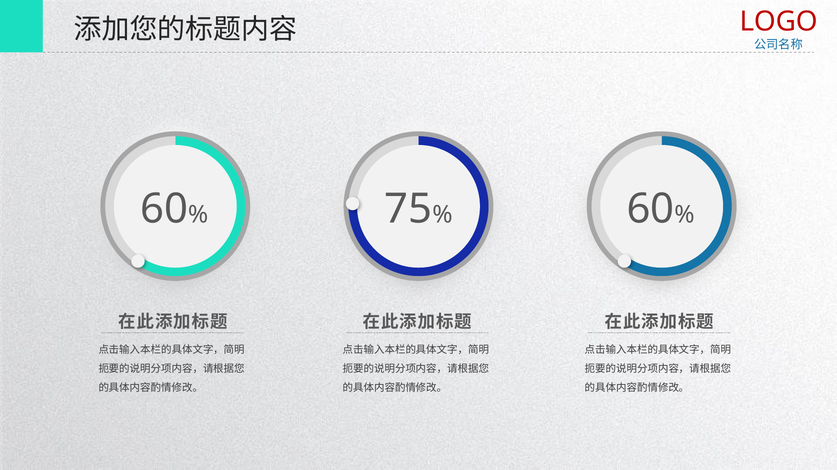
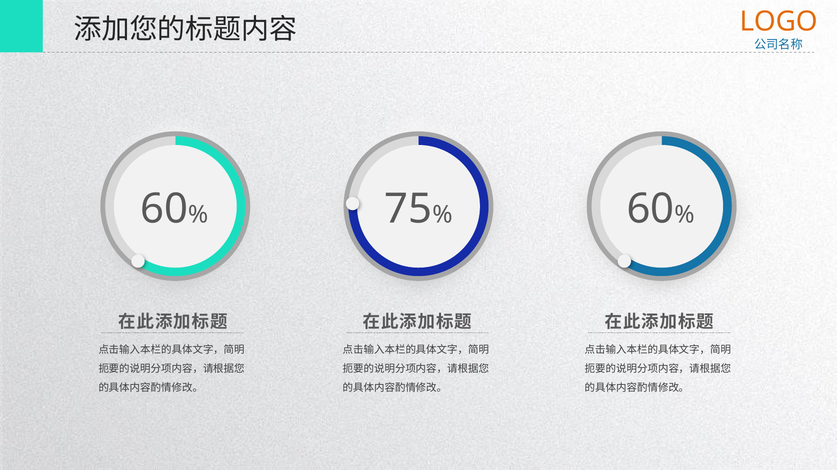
LOGO colour: red -> orange (779, 22)
